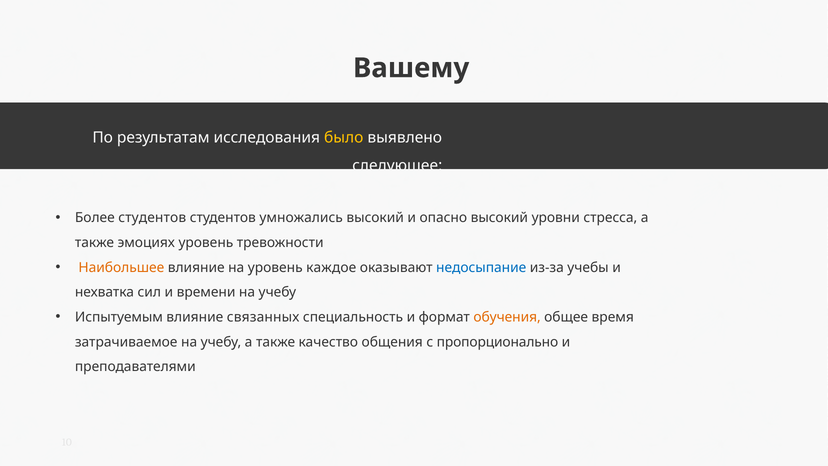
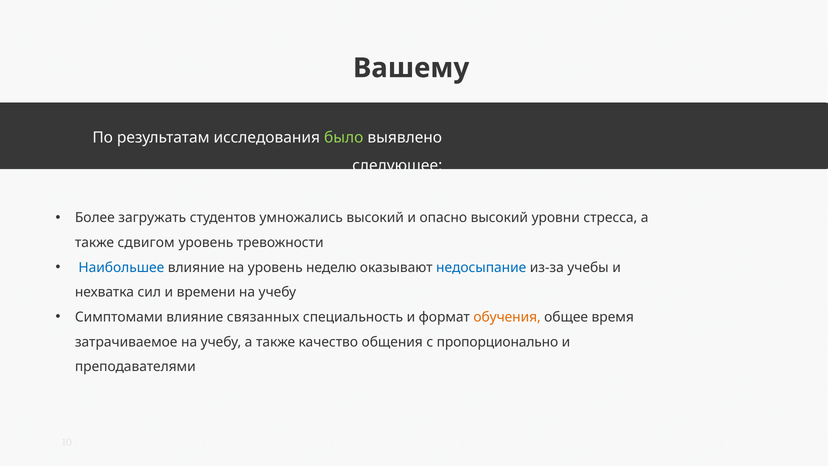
было colour: yellow -> light green (344, 138)
Более студентов: студентов -> загружать (152, 218)
эмоциях: эмоциях -> сдвигом (146, 243)
Наибольшее colour: orange -> blue (121, 267)
каждое: каждое -> неделю (331, 267)
Испытуемым: Испытуемым -> Симптомами (119, 317)
